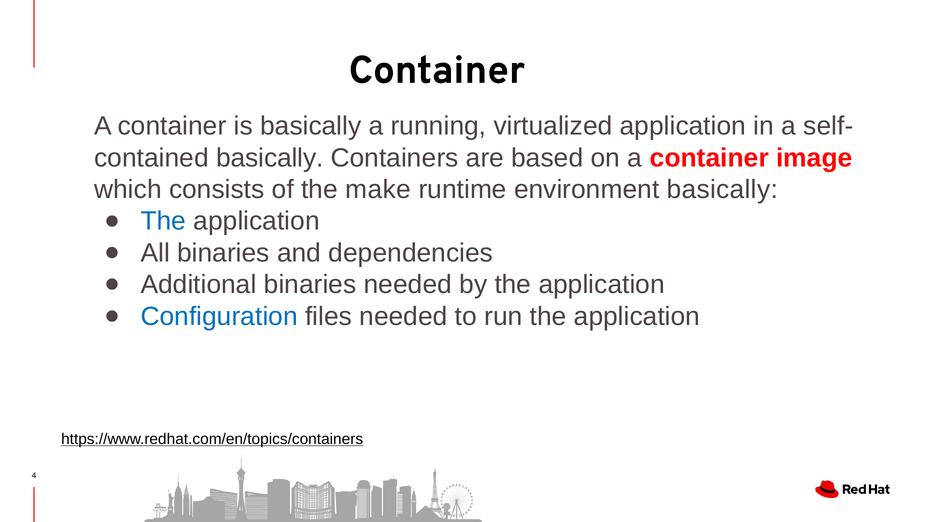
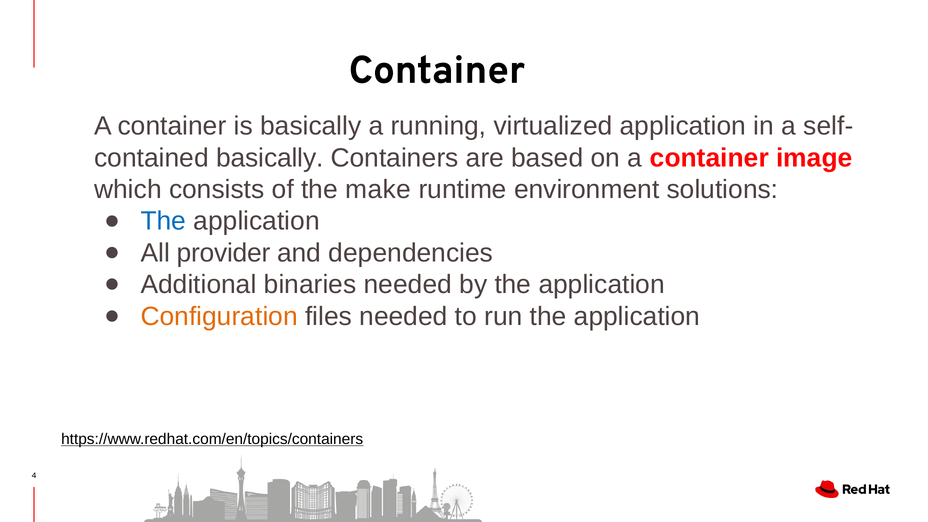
environment basically: basically -> solutions (722, 190)
All binaries: binaries -> provider (224, 253)
Configuration colour: blue -> orange (219, 316)
